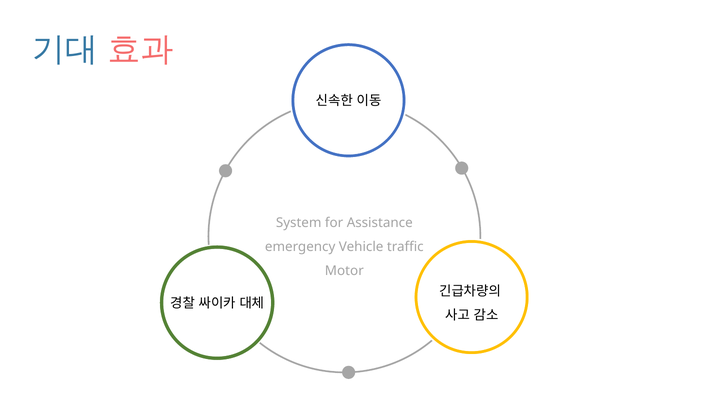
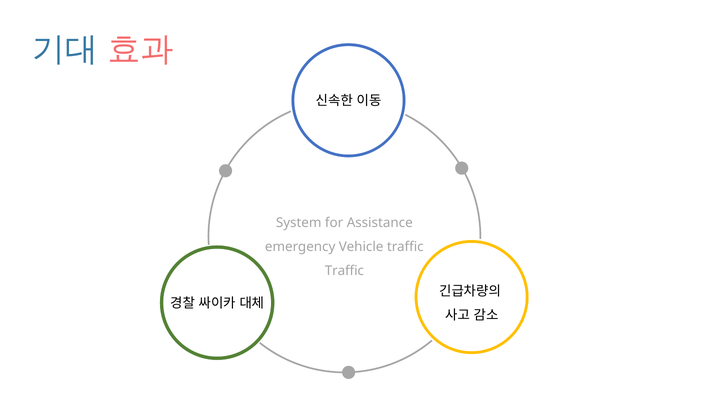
Motor: Motor -> Traffic (344, 271)
